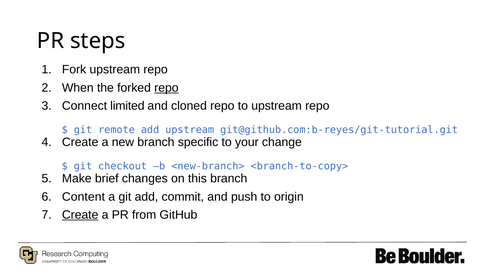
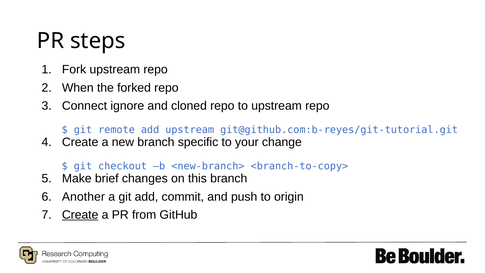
repo underline: present -> none (166, 88)
limited: limited -> ignore (127, 106)
Content: Content -> Another (83, 197)
